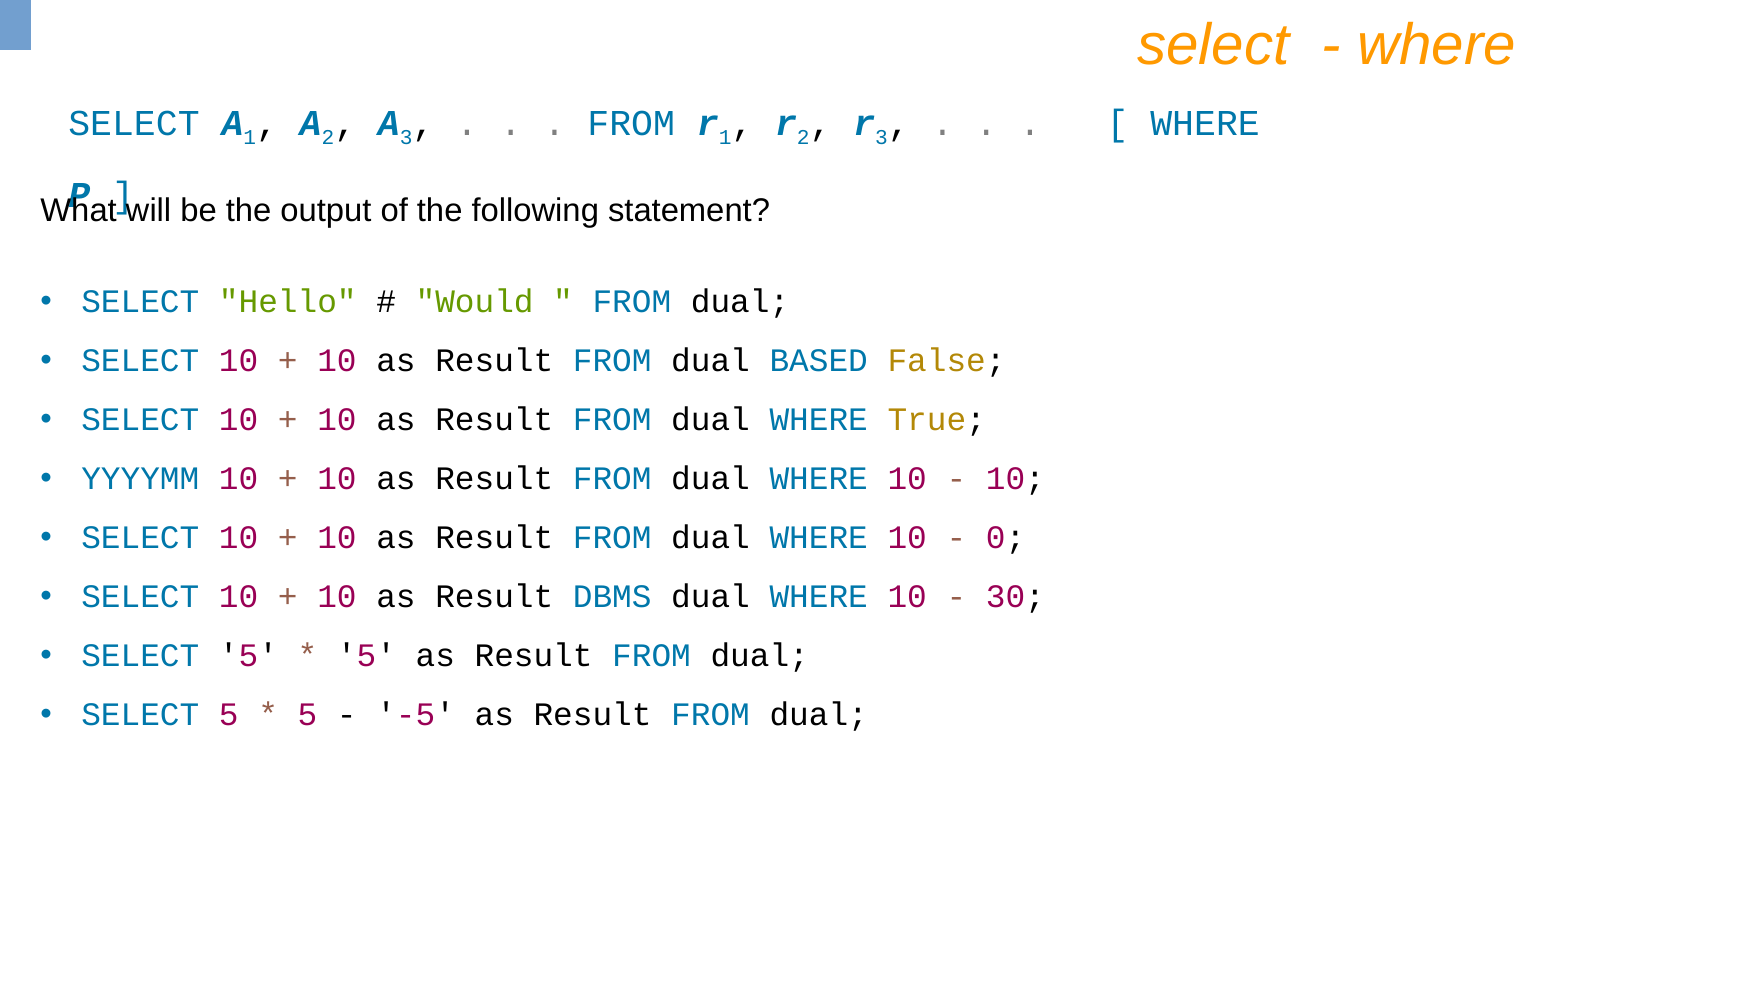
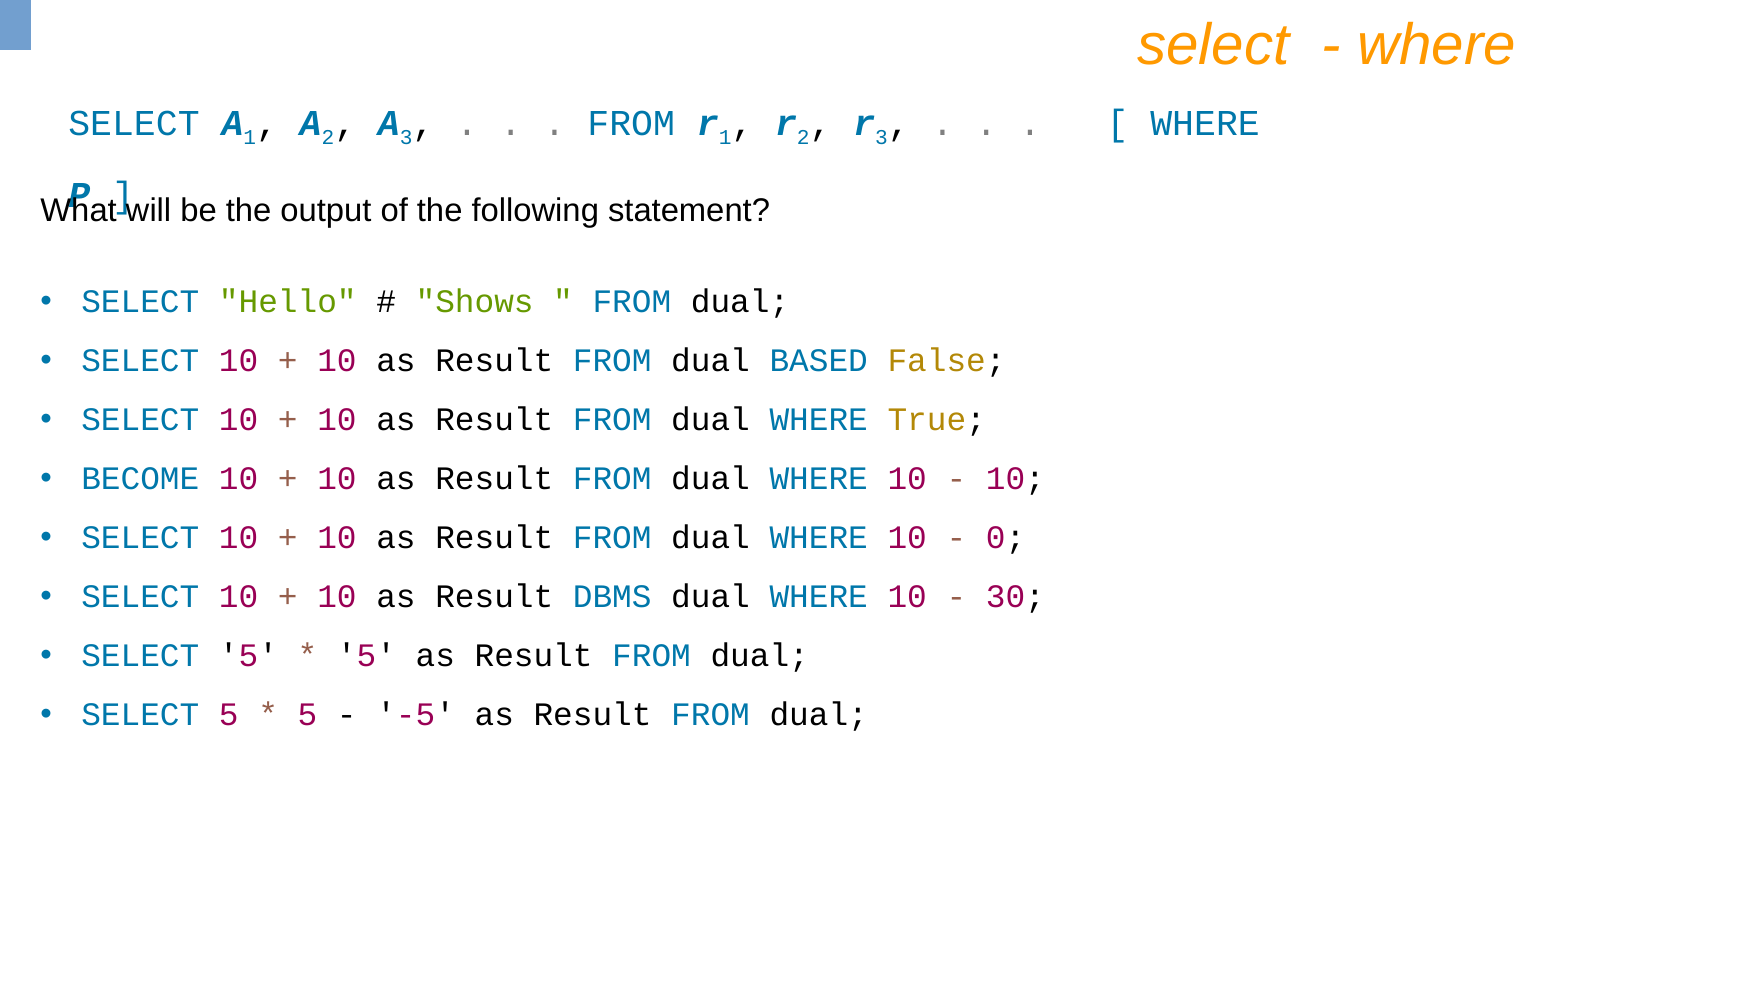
Would: Would -> Shows (475, 302)
YYYYMM: YYYYMM -> BECOME (140, 479)
